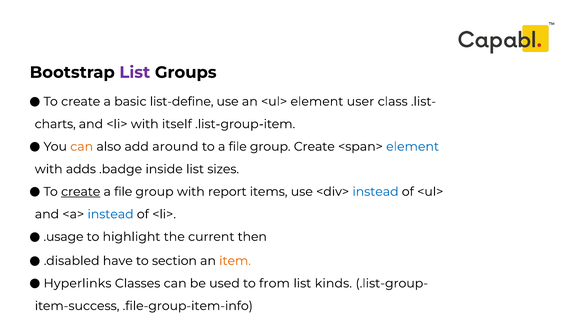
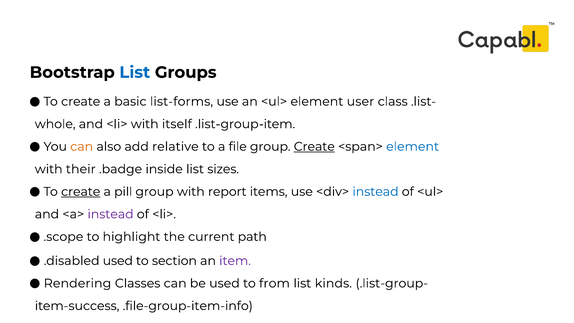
List colour: purple -> blue (135, 72)
list-define: list-define -> list-forms (181, 101)
charts: charts -> whole (55, 124)
around: around -> relative (175, 147)
Create underline: none -> present (314, 147)
adds: adds -> their (81, 169)
file: file -> pill (123, 192)
instead colour: blue -> purple (111, 214)
.usage: .usage -> .scope (63, 237)
then: then -> path (252, 237)
.disabled have: have -> used (118, 261)
item colour: orange -> purple (235, 261)
Hyperlinks: Hyperlinks -> Rendering (77, 283)
